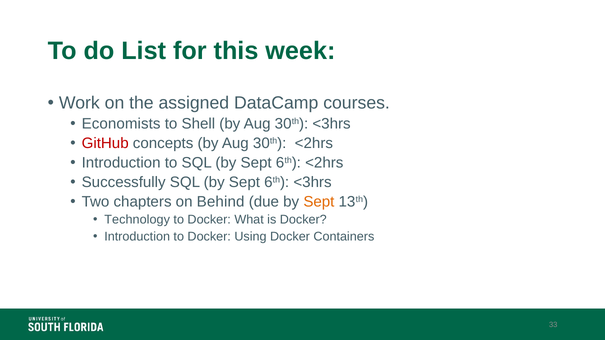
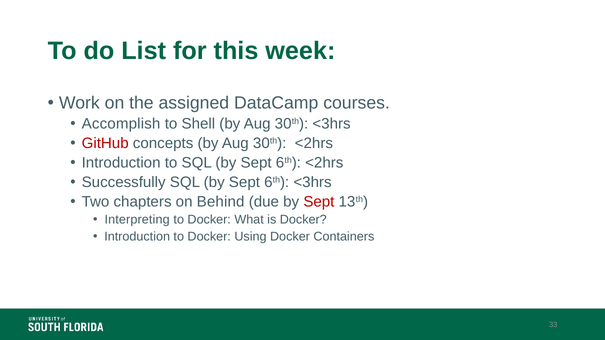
Economists: Economists -> Accomplish (121, 124)
Sept colour: orange -> red (319, 202)
Technology: Technology -> Interpreting (137, 220)
